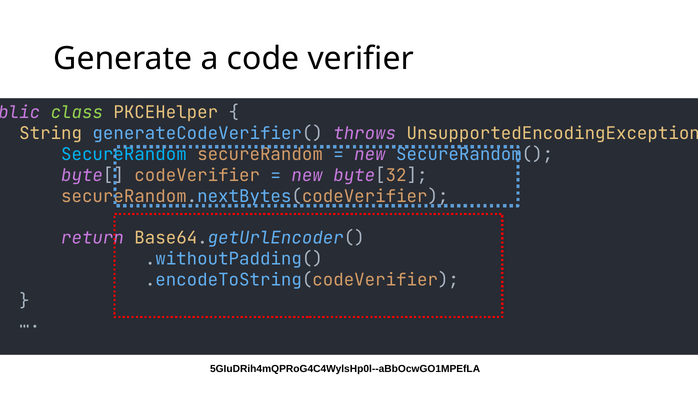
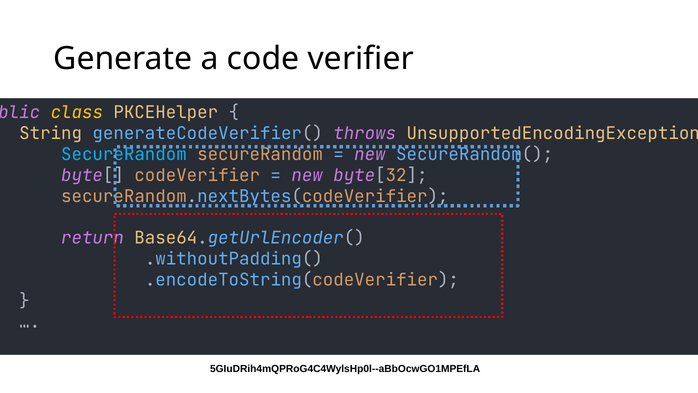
class colour: light green -> yellow (77, 112)
